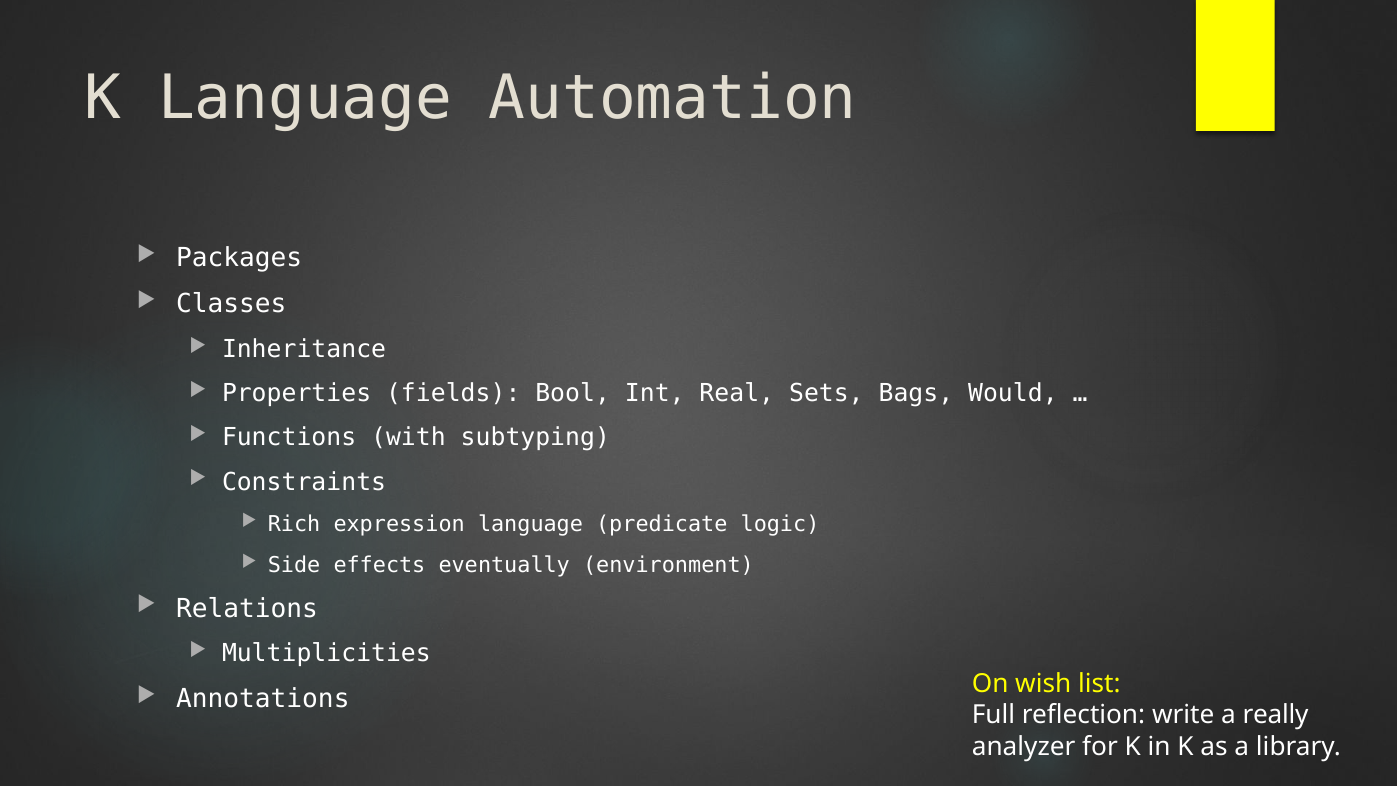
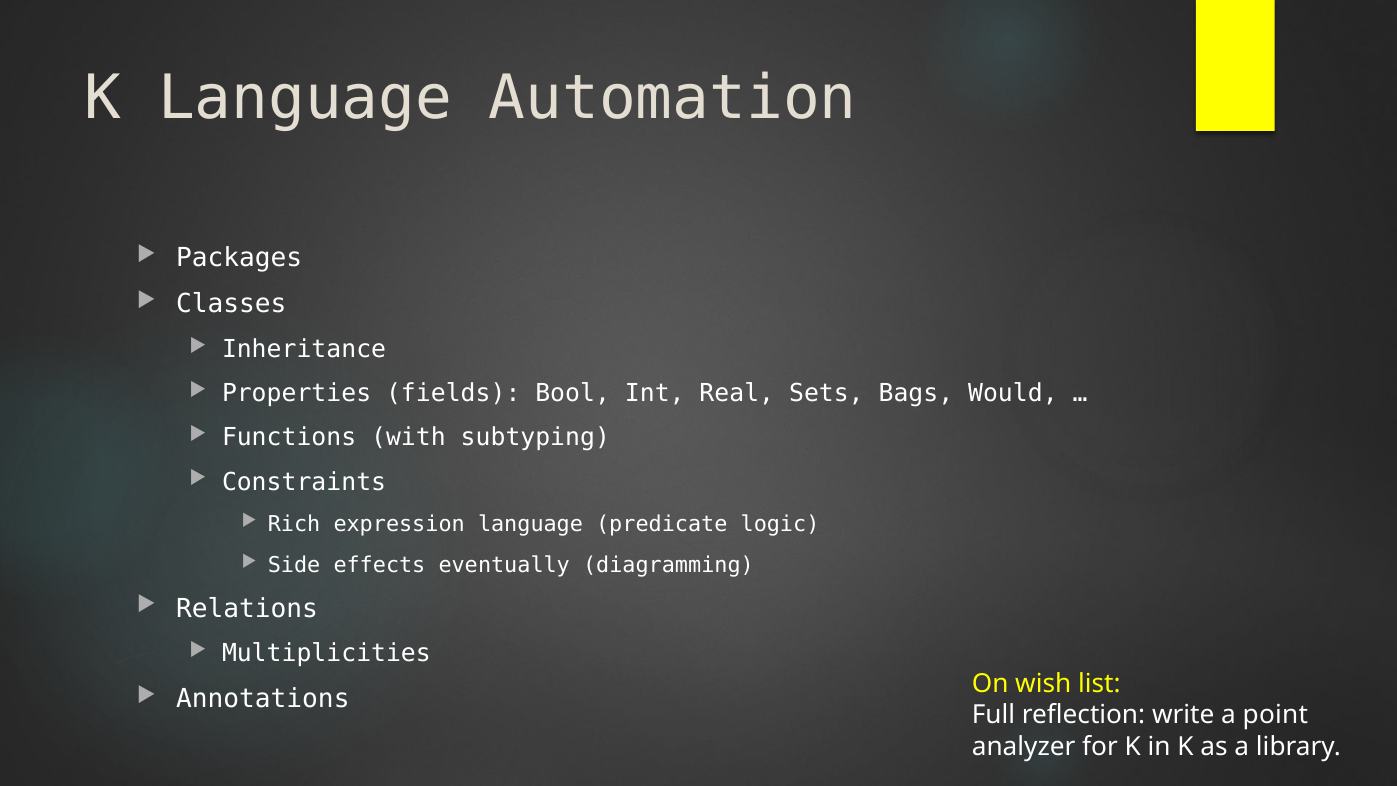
environment: environment -> diagramming (668, 565)
really: really -> point (1275, 715)
